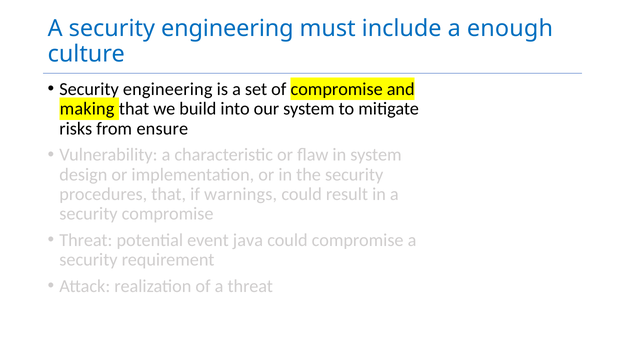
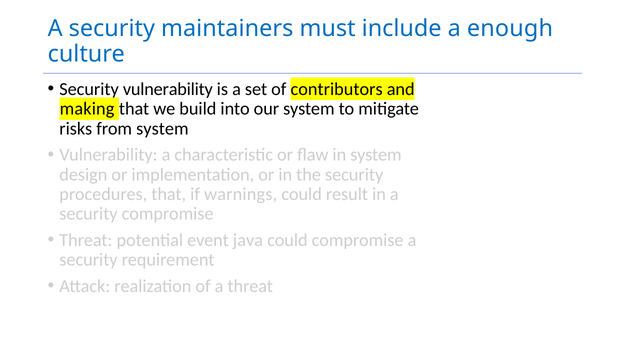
A security engineering: engineering -> maintainers (227, 28)
engineering: engineering -> vulnerability (168, 89)
of compromise: compromise -> contributors (337, 89)
from ensure: ensure -> system (162, 128)
